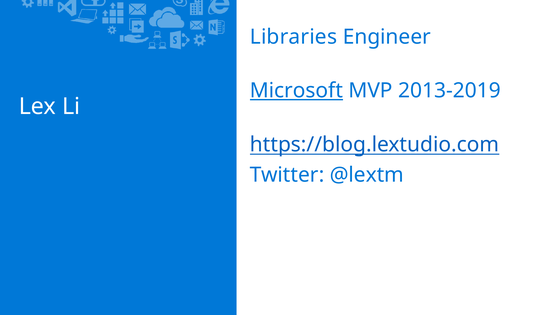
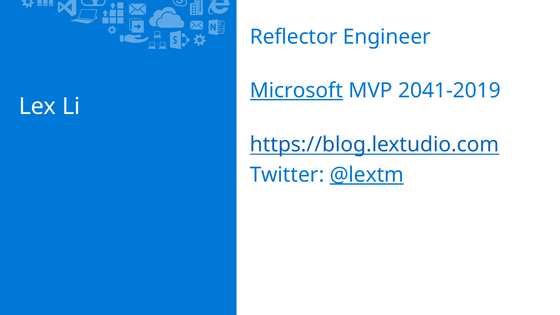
Libraries: Libraries -> Reflector (294, 37)
2013-2019: 2013-2019 -> 2041-2019 (450, 91)
@lextm underline: none -> present (367, 175)
